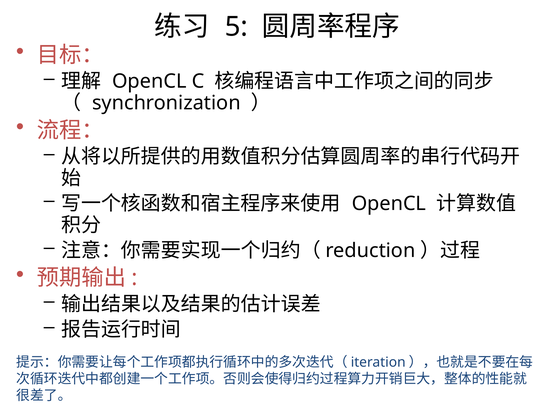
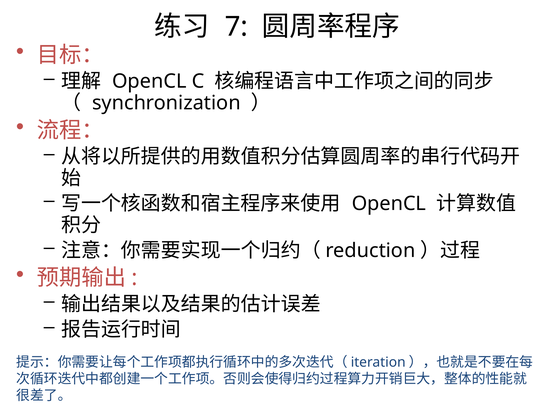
5: 5 -> 7 (236, 27)
